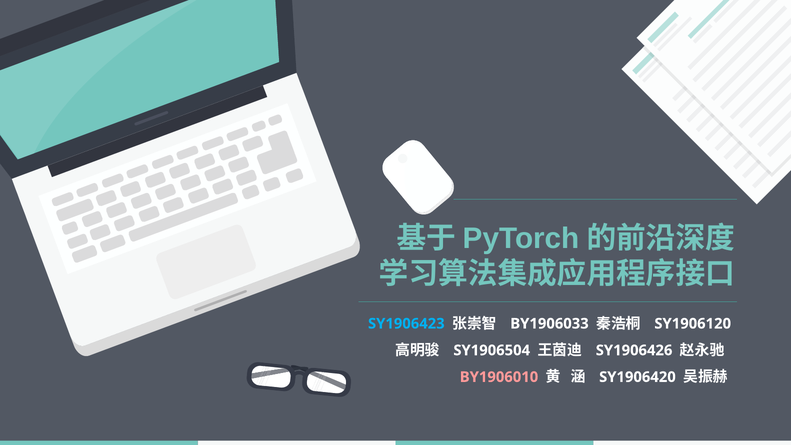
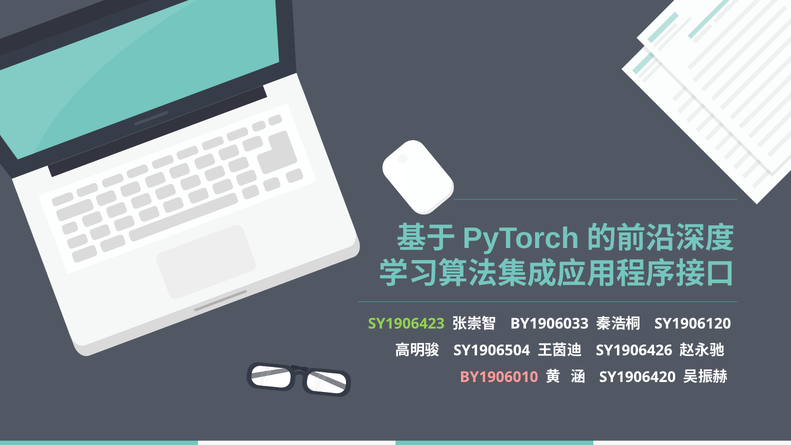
SY1906423 colour: light blue -> light green (406, 324)
